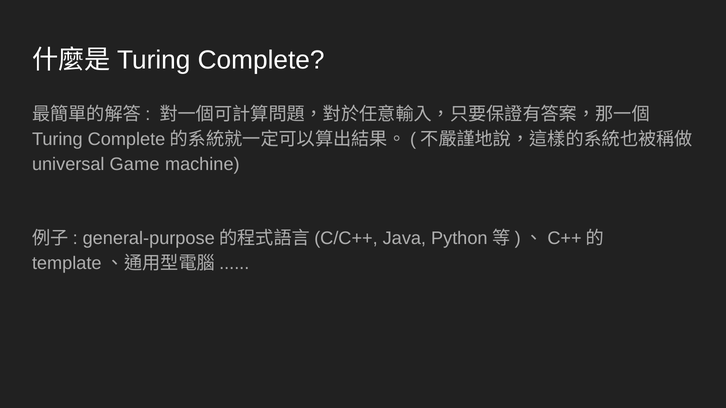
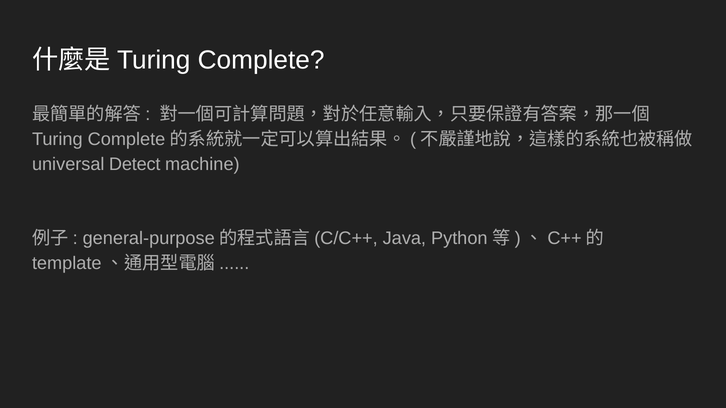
Game: Game -> Detect (135, 164)
